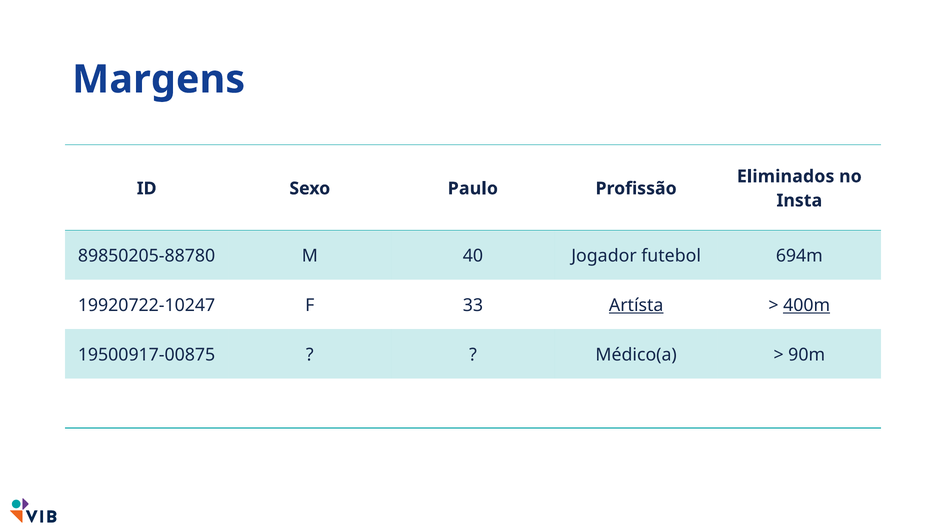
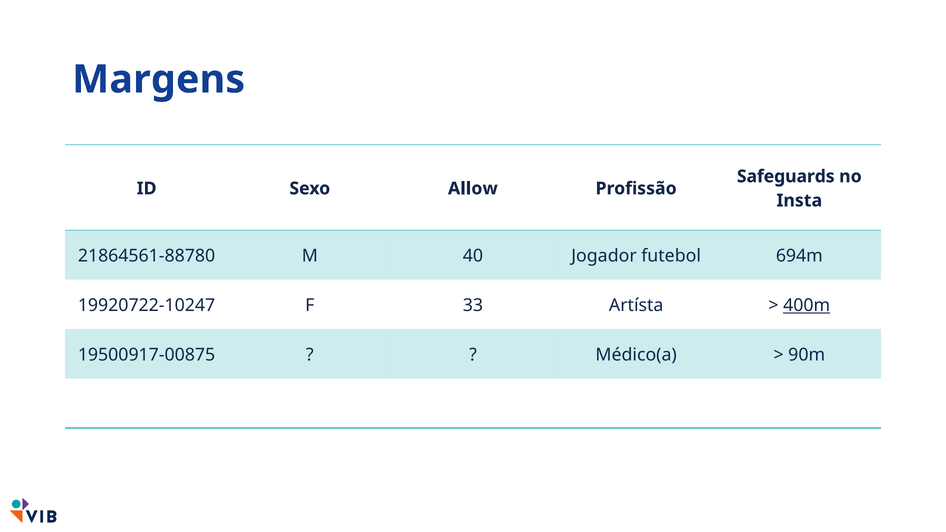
Eliminados: Eliminados -> Safeguards (786, 176)
Paulo: Paulo -> Allow (473, 189)
89850205-88780: 89850205-88780 -> 21864561-88780 (147, 256)
Artísta underline: present -> none (636, 305)
